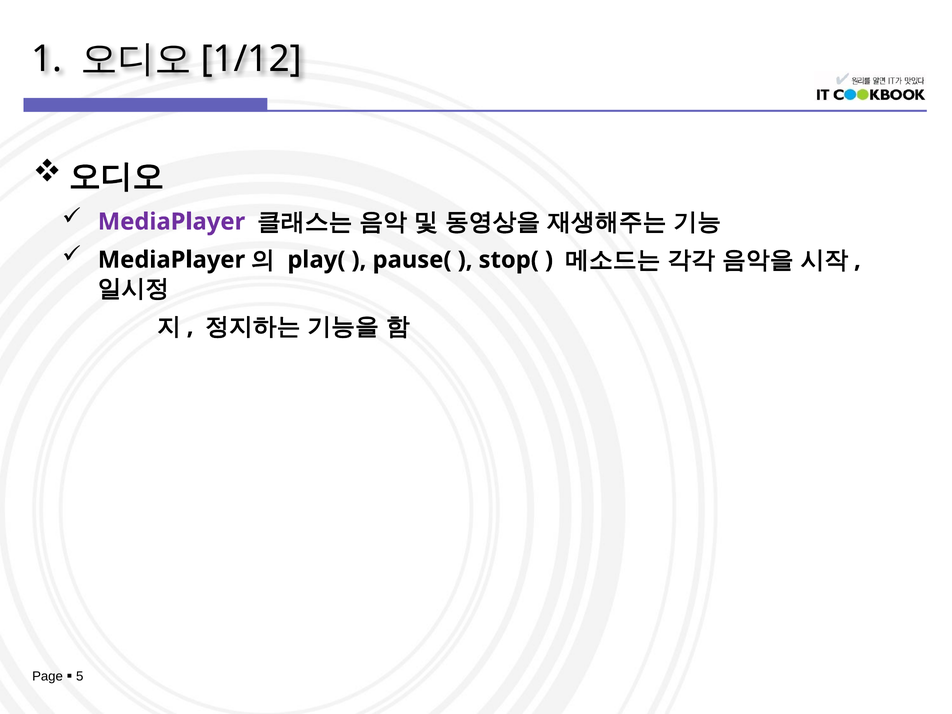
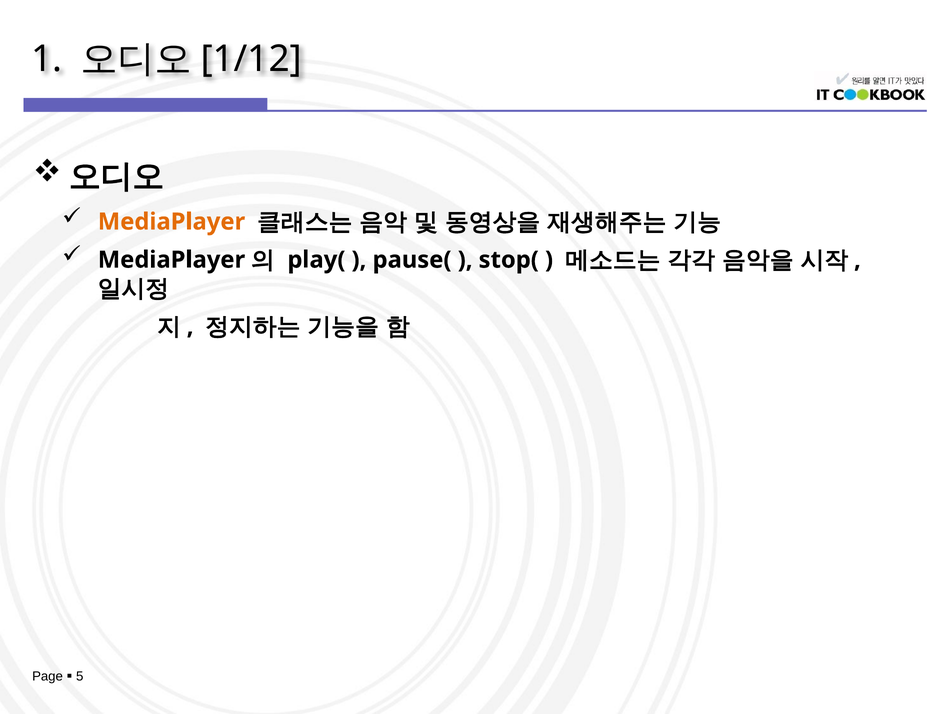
MediaPlayer colour: purple -> orange (171, 222)
